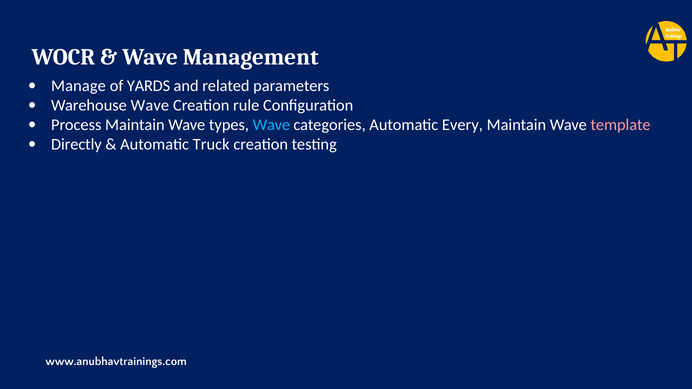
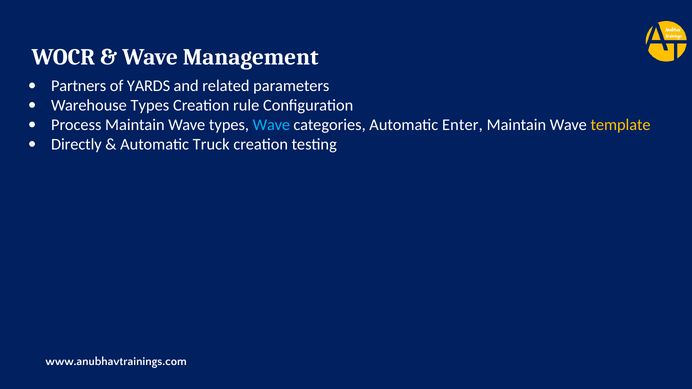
Manage: Manage -> Partners (79, 86)
Warehouse Wave: Wave -> Types (150, 105)
Every: Every -> Enter (462, 125)
template colour: pink -> yellow (621, 125)
